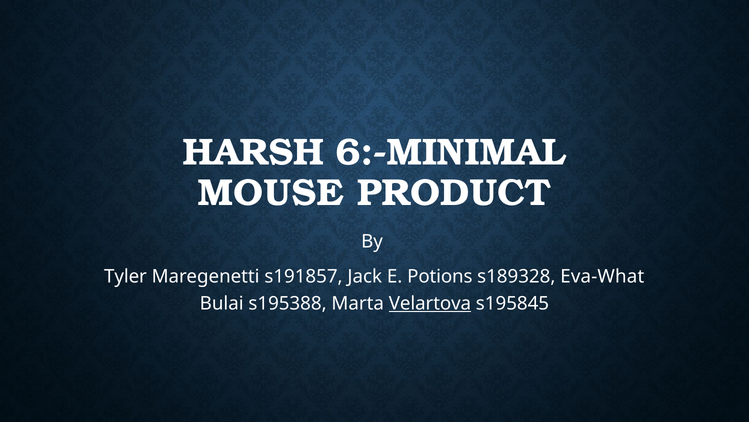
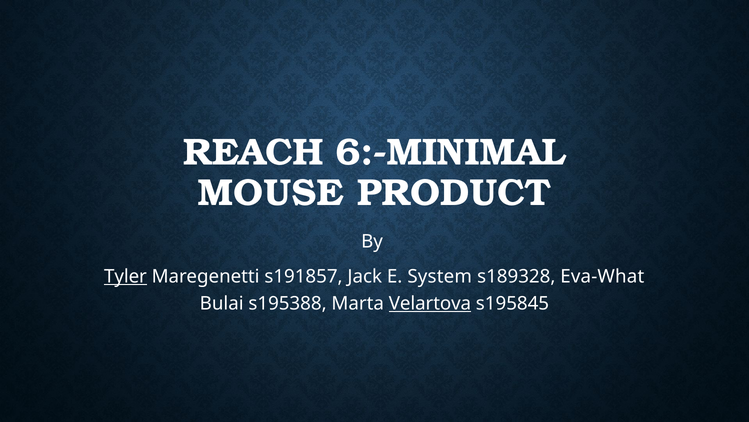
HARSH: HARSH -> REACH (253, 152)
Tyler underline: none -> present (125, 276)
Potions: Potions -> System (440, 276)
